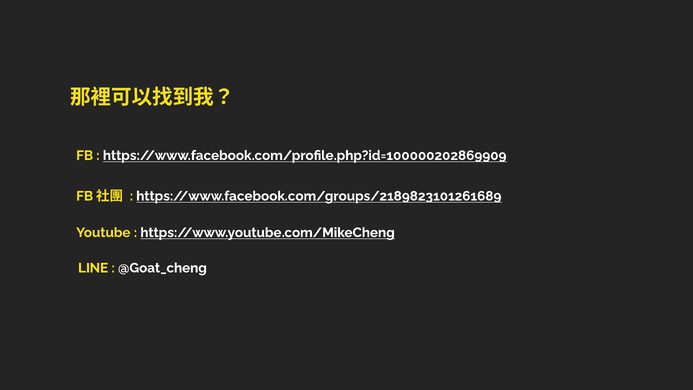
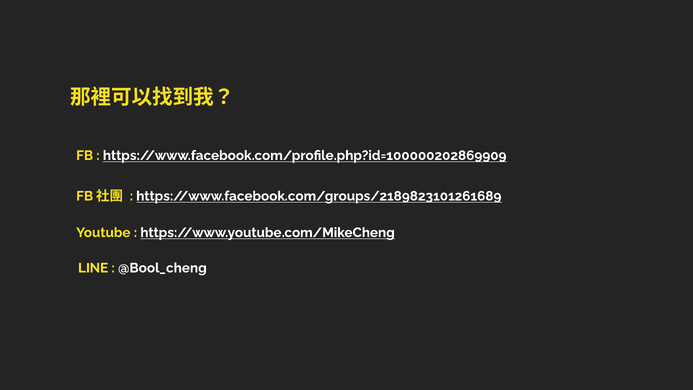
@Goat_cheng: @Goat_cheng -> @Bool_cheng (162, 268)
